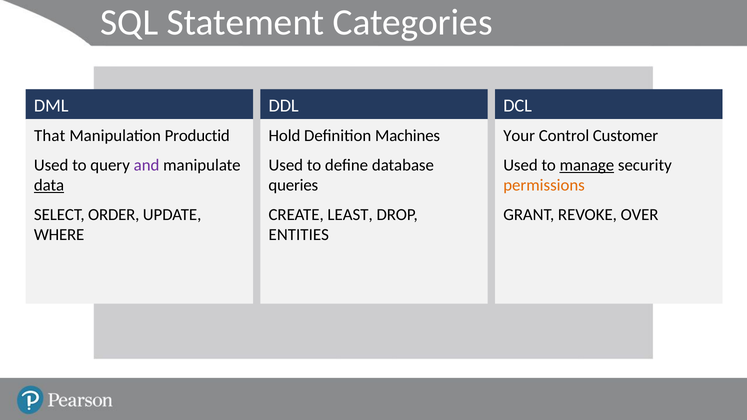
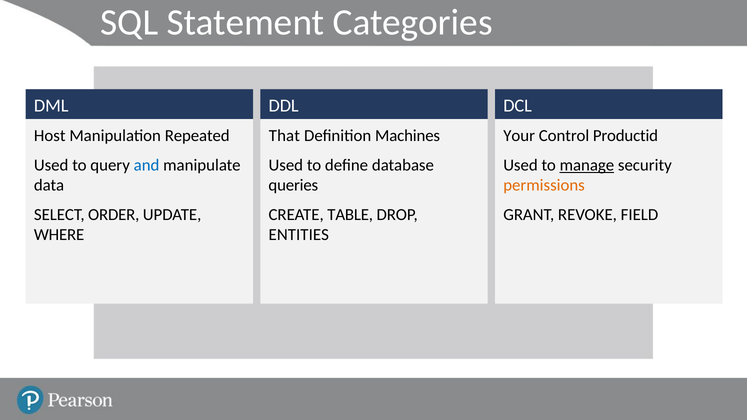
That: That -> Host (50, 136)
Productid: Productid -> Repeated (197, 136)
Hold: Hold -> That (284, 136)
Customer: Customer -> Productid (625, 136)
and colour: purple -> blue (147, 165)
data underline: present -> none (49, 185)
LEAST: LEAST -> TABLE (350, 215)
OVER: OVER -> FIELD (639, 215)
